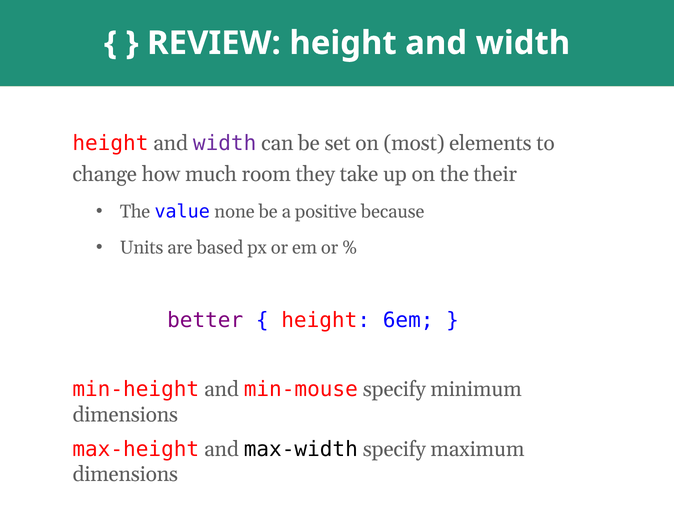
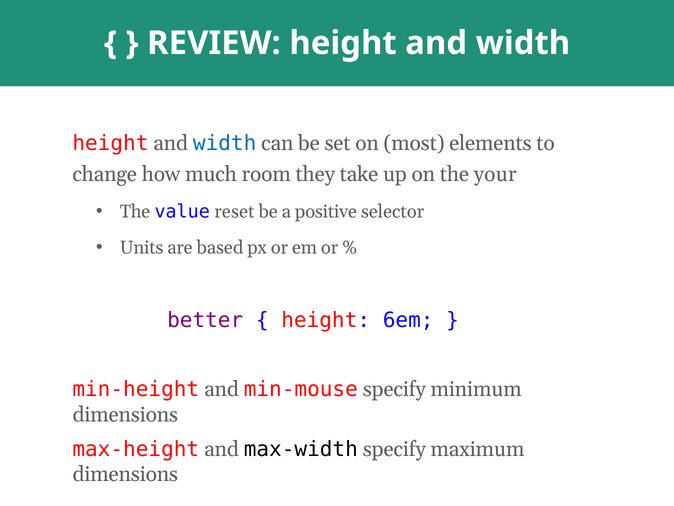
width colour: purple -> blue (225, 143)
their: their -> your (495, 174)
none: none -> reset (234, 211)
because: because -> selector (393, 211)
